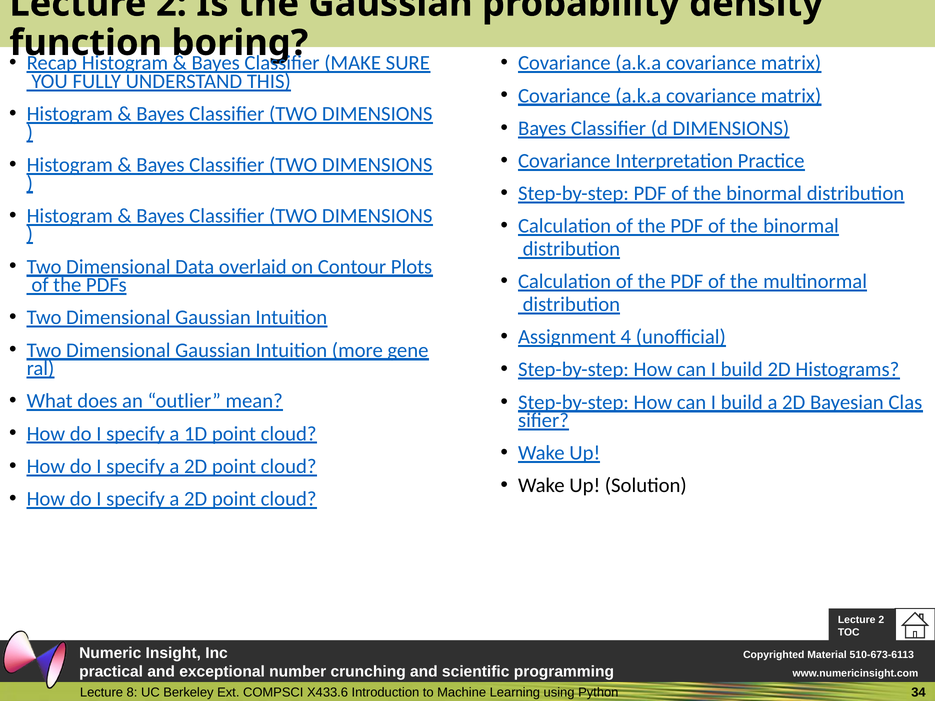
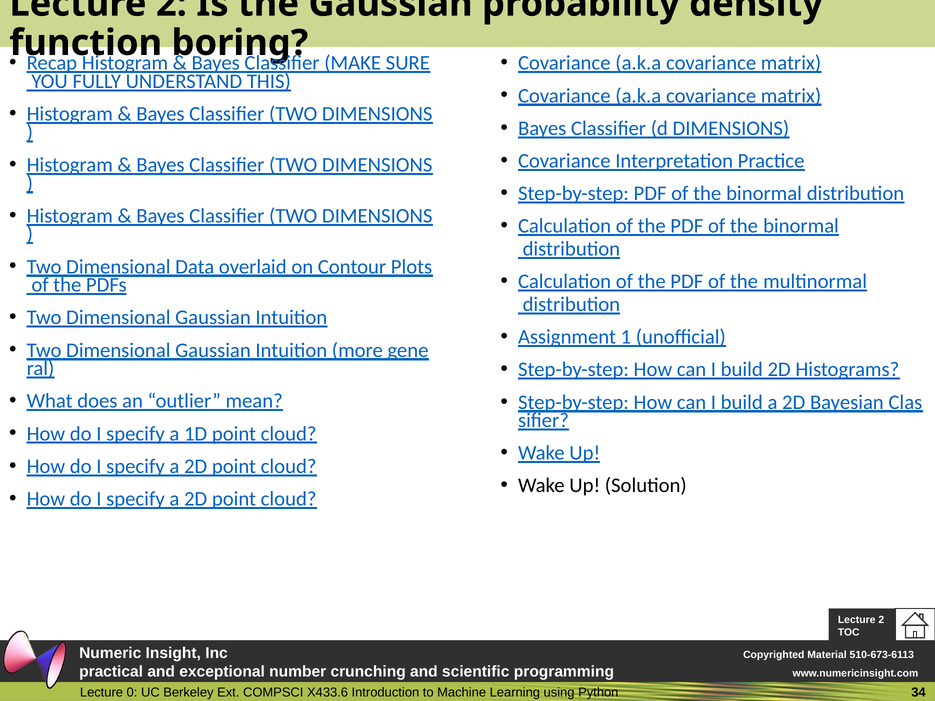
4: 4 -> 1 (626, 337)
8: 8 -> 0 (132, 693)
